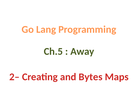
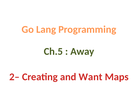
Bytes: Bytes -> Want (91, 77)
